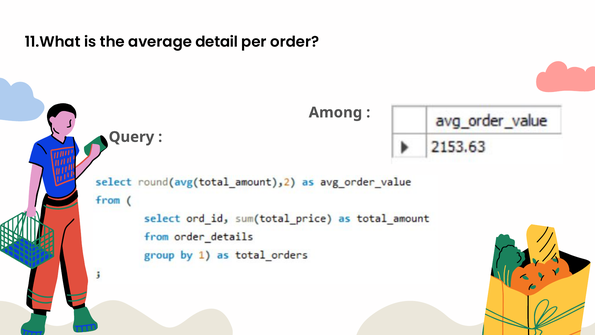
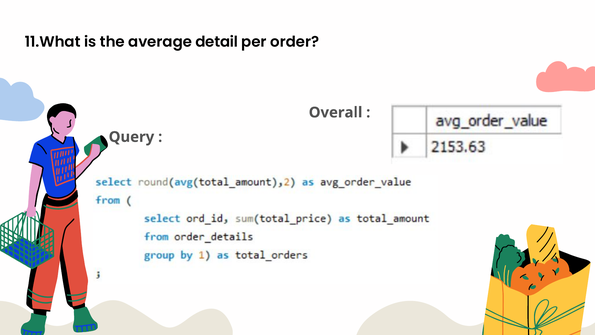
Among: Among -> Overall (336, 112)
